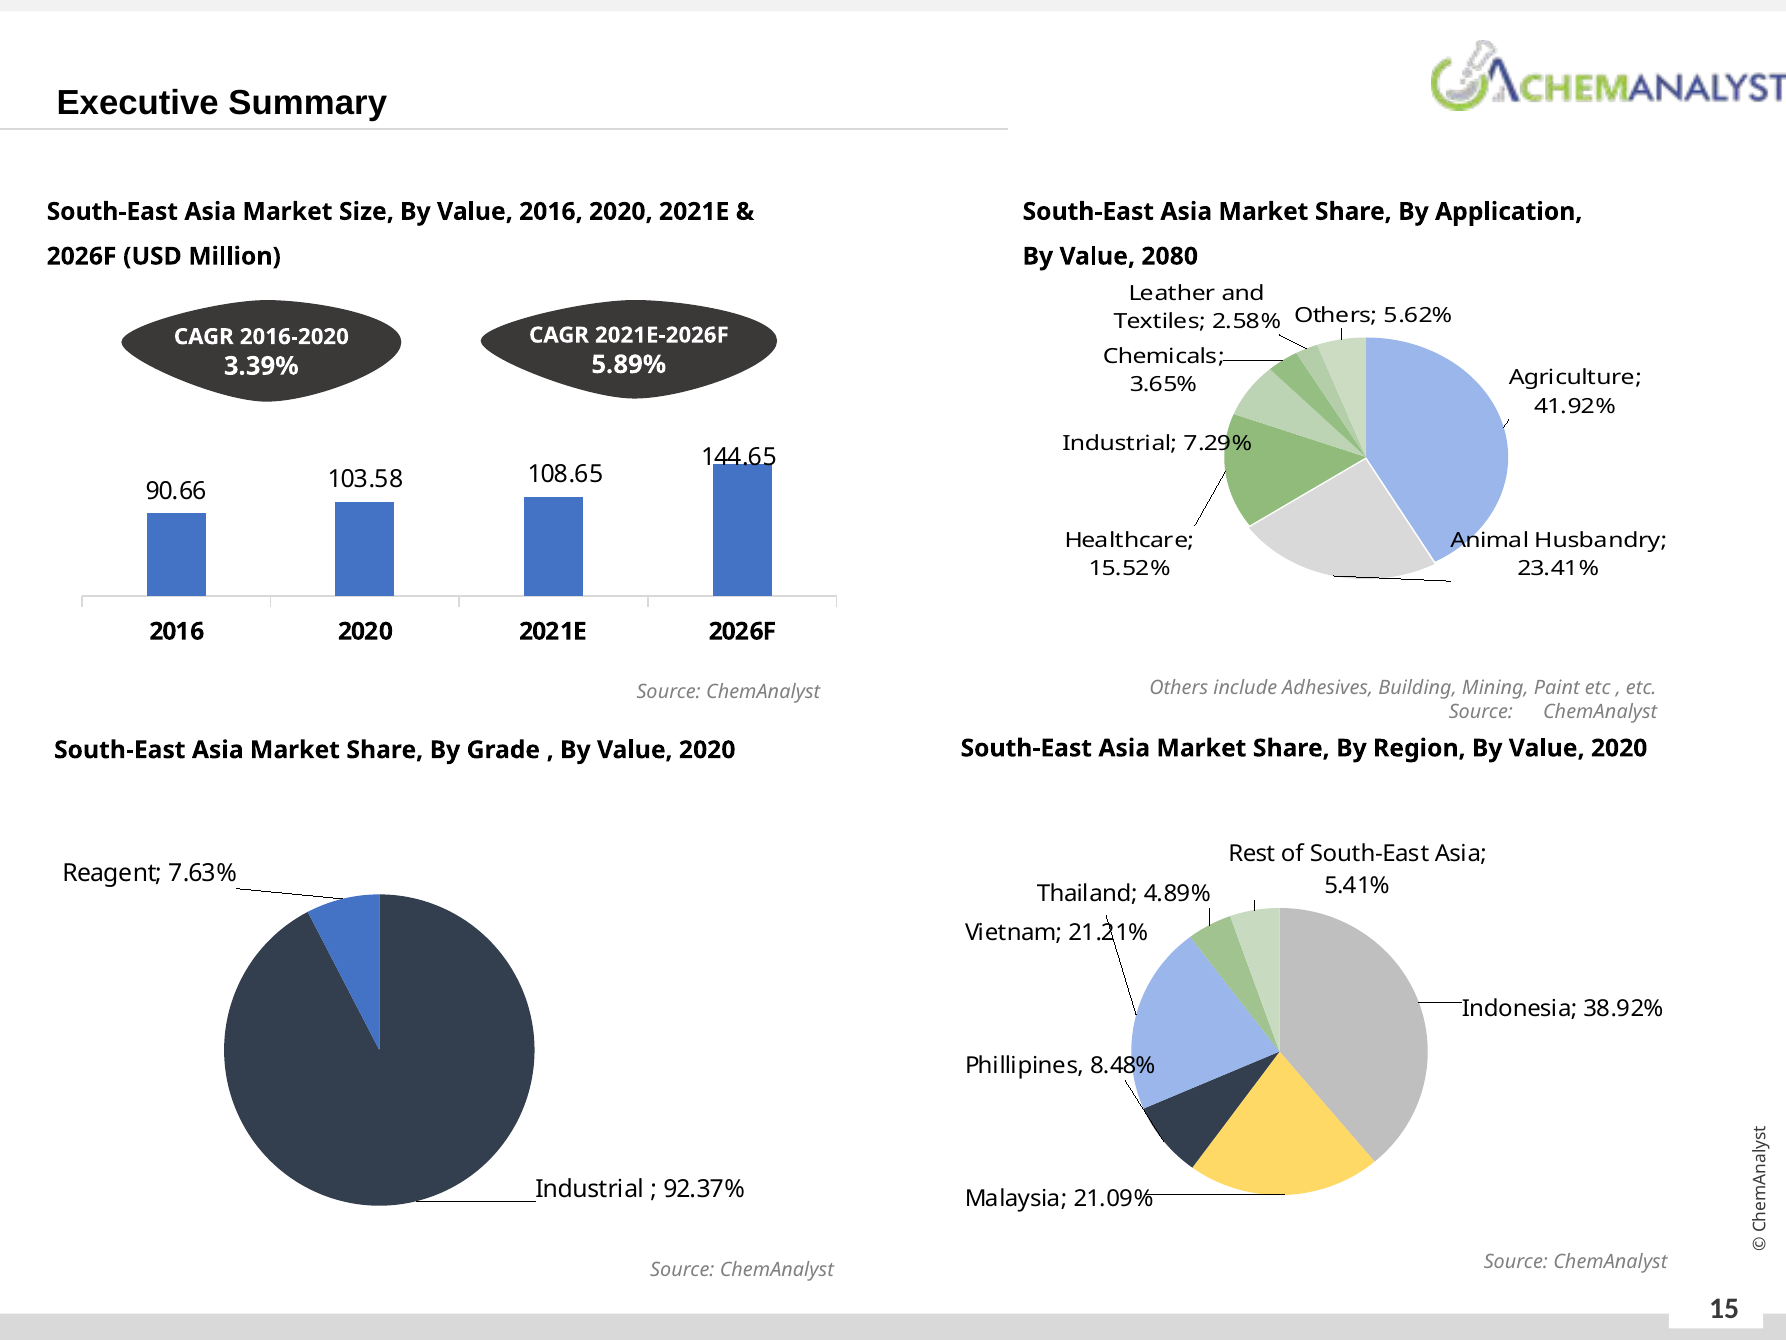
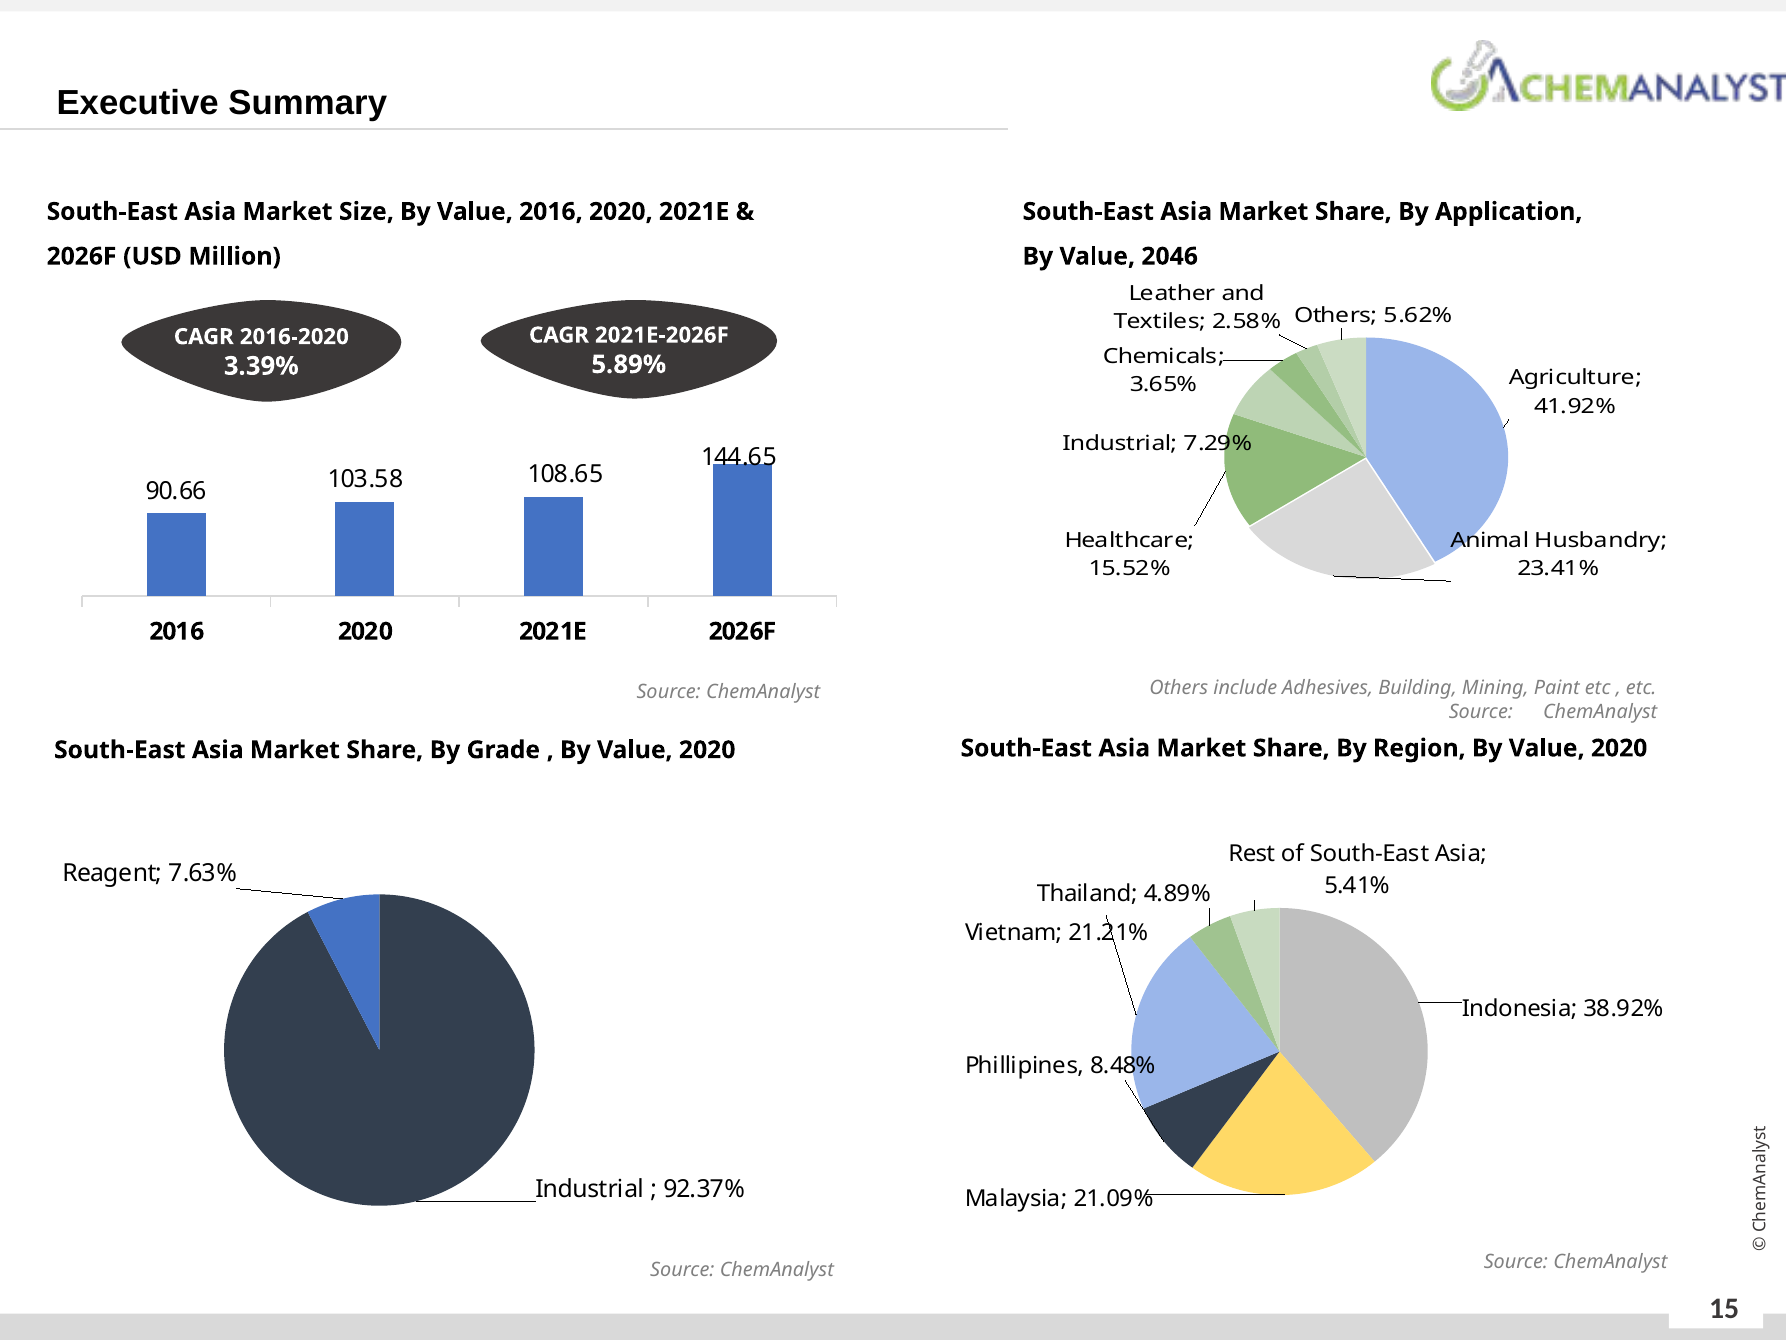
2080: 2080 -> 2046 (1170, 256)
